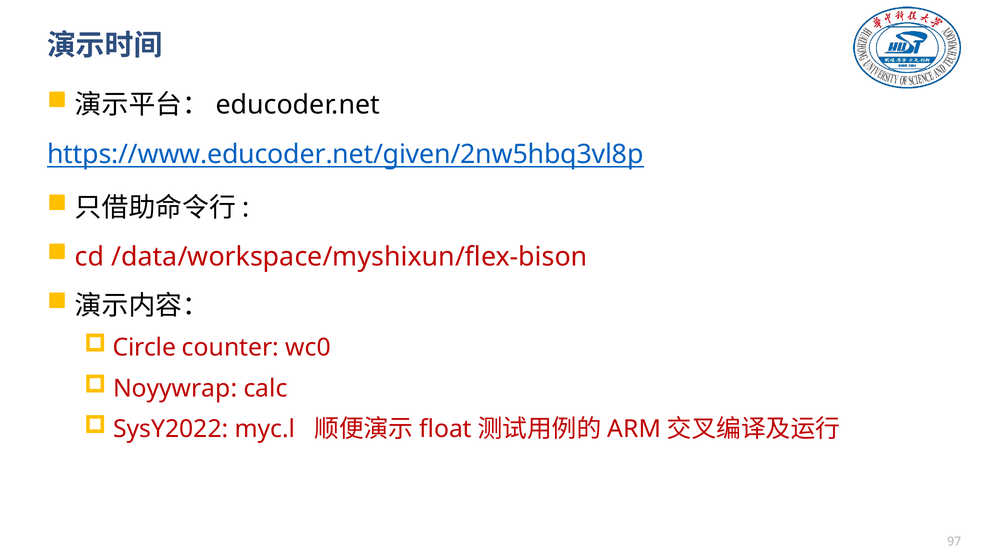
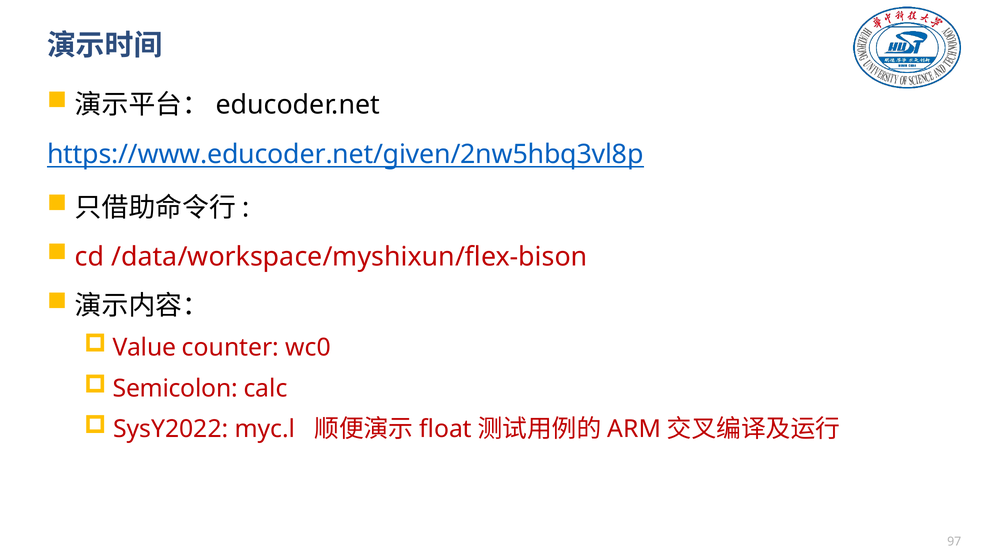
Circle: Circle -> Value (144, 347)
Noyywrap: Noyywrap -> Semicolon (175, 388)
